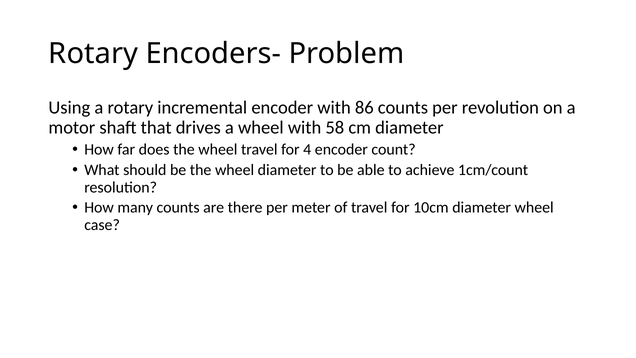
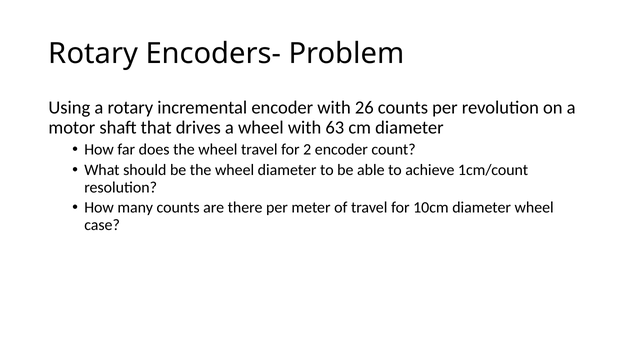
86: 86 -> 26 (364, 108)
58: 58 -> 63 (335, 128)
4: 4 -> 2 (307, 149)
